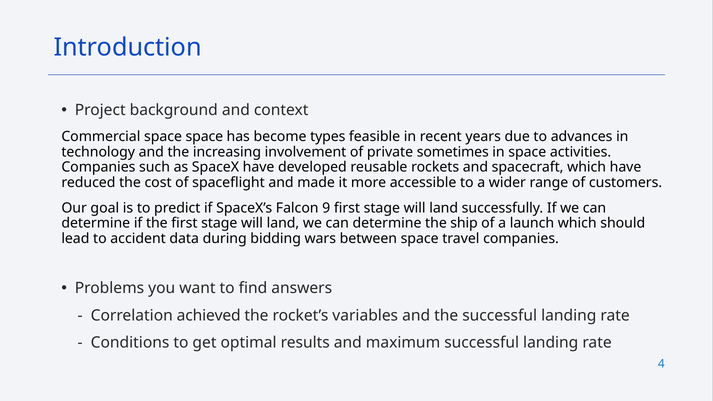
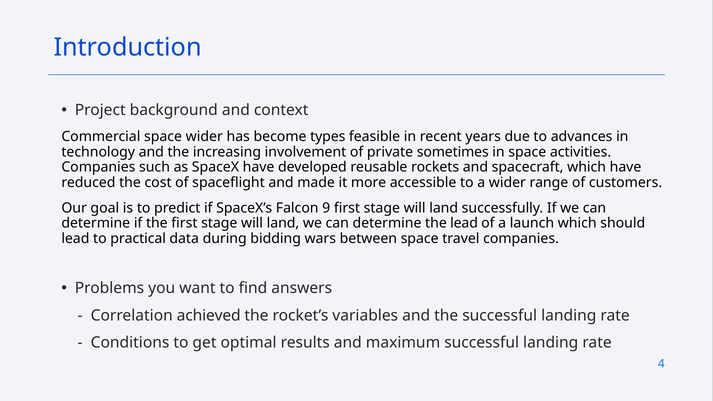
space space: space -> wider (204, 137)
the ship: ship -> lead (464, 223)
accident: accident -> practical (138, 239)
